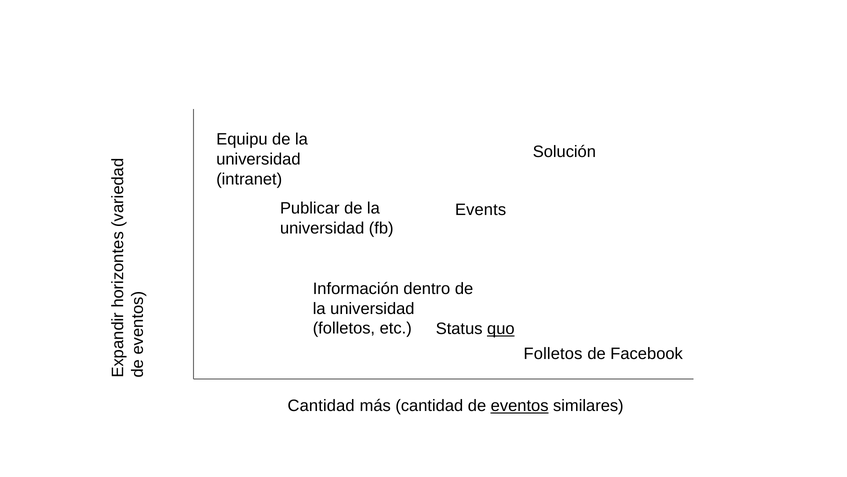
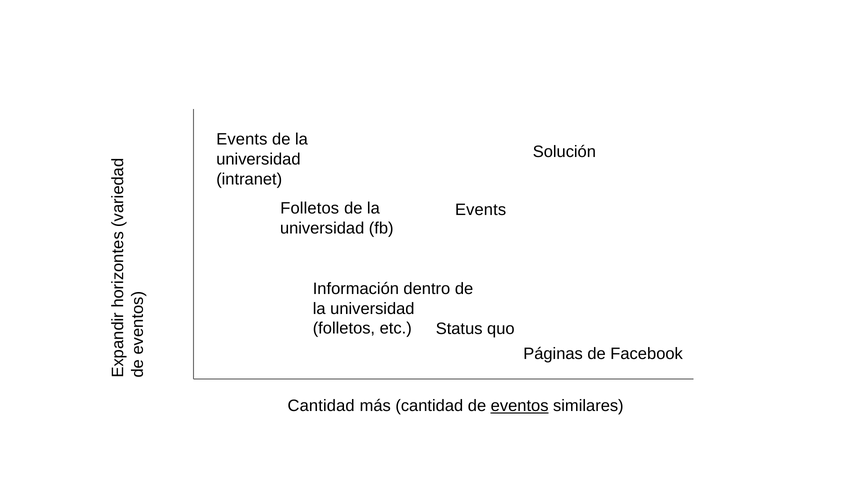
Equipu: Equipu -> Events (242, 139)
Publicar: Publicar -> Folletos (310, 208)
quo underline: present -> none (501, 328)
Folletos: Folletos -> Páginas (553, 353)
